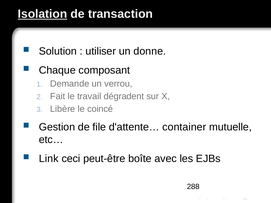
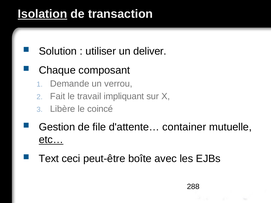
donne: donne -> deliver (150, 51)
dégradent: dégradent -> impliquant (124, 96)
etc… underline: none -> present (51, 140)
Link: Link -> Text (49, 159)
